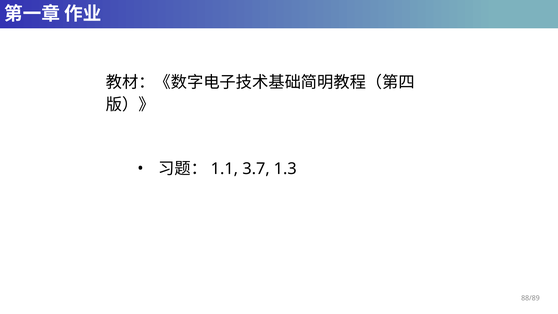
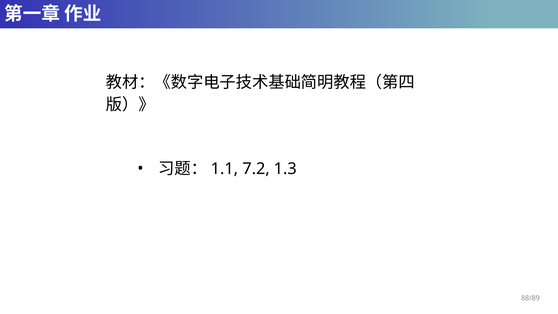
3.7: 3.7 -> 7.2 (256, 169)
